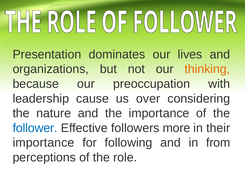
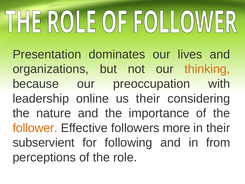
cause: cause -> online (92, 98)
us over: over -> their (148, 98)
follower colour: blue -> orange (35, 128)
importance: importance -> subservient (44, 143)
